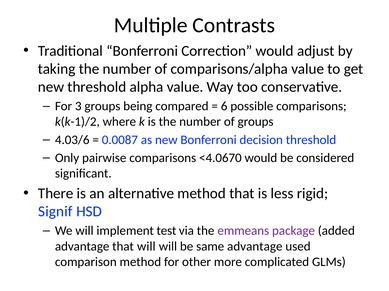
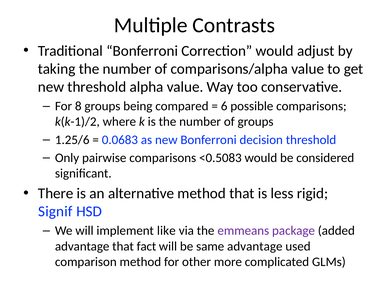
3: 3 -> 8 (78, 106)
4.03/6: 4.03/6 -> 1.25/6 (72, 140)
0.0087: 0.0087 -> 0.0683 (120, 140)
<4.0670: <4.0670 -> <0.5083 (220, 158)
test: test -> like (166, 231)
that will: will -> fact (146, 247)
